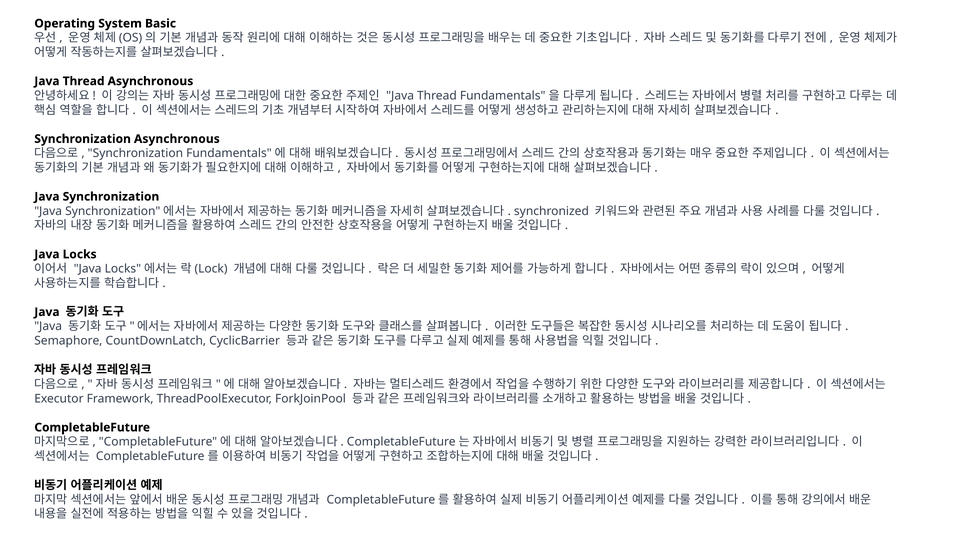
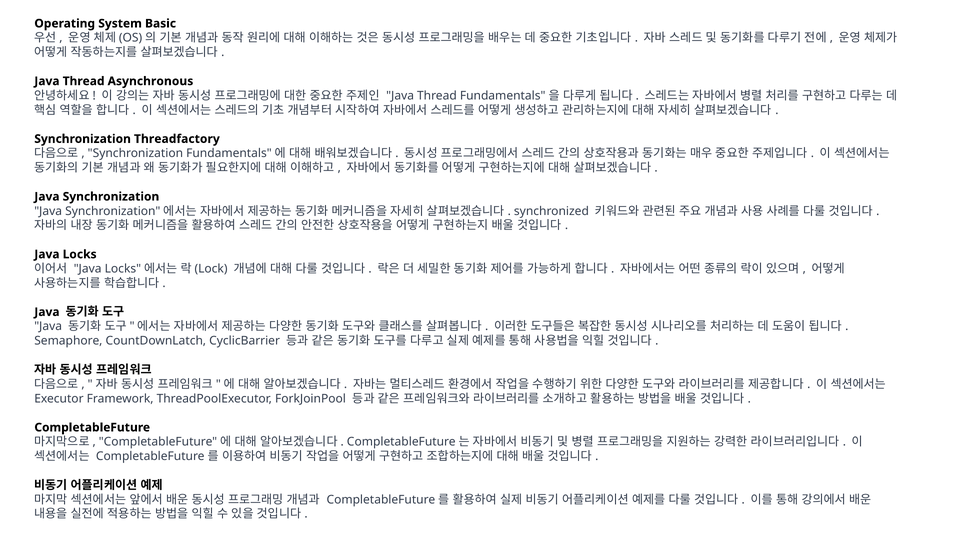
Synchronization Asynchronous: Asynchronous -> Threadfactory (177, 139)
